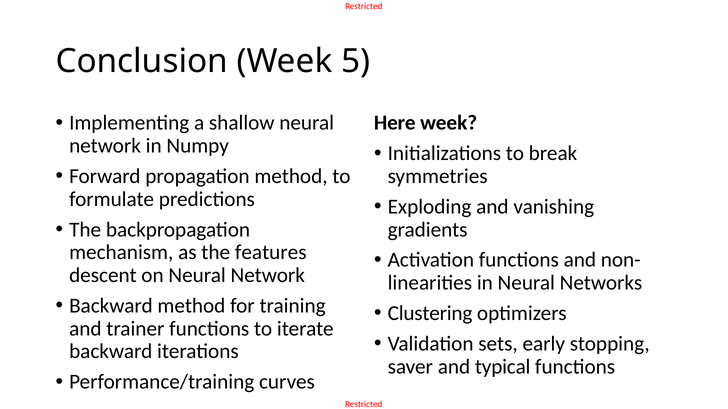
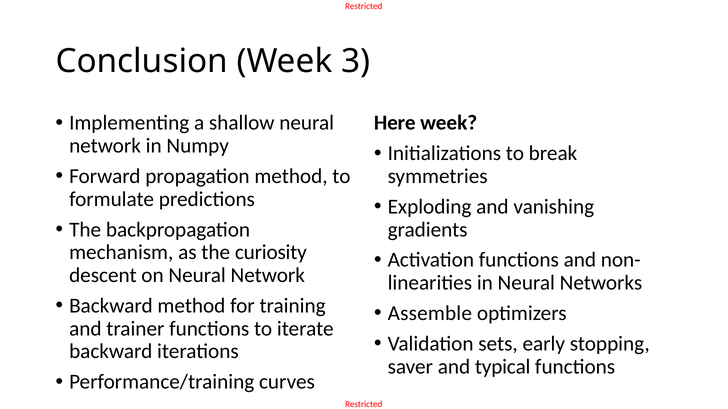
5: 5 -> 3 (356, 61)
features: features -> curiosity (271, 253)
Clustering: Clustering -> Assemble (430, 314)
